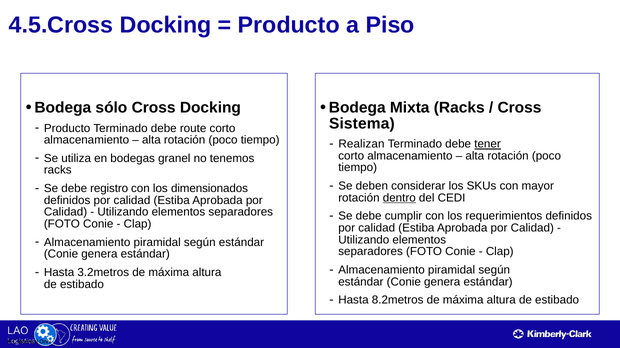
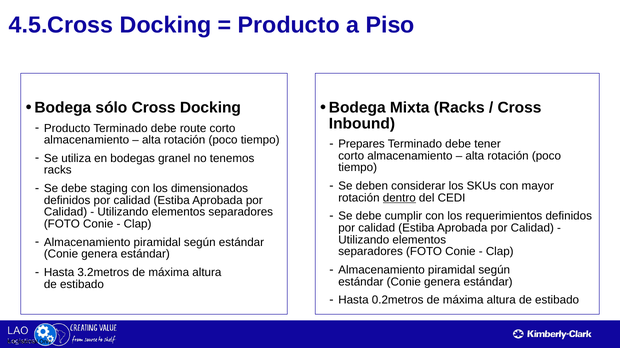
Sistema: Sistema -> Inbound (362, 124)
Realizan: Realizan -> Prepares (362, 144)
tener underline: present -> none (488, 144)
registro: registro -> staging (109, 189)
8.2metros: 8.2metros -> 0.2metros (398, 301)
